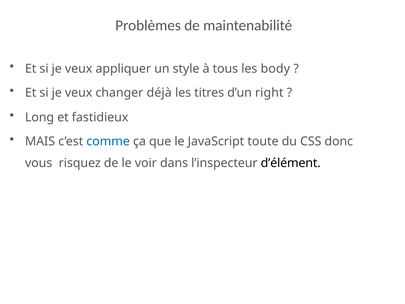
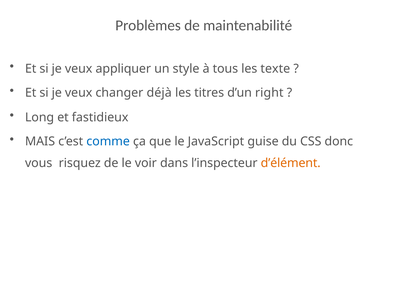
body: body -> texte (275, 69)
toute: toute -> guise (263, 141)
d’élément colour: black -> orange (291, 163)
